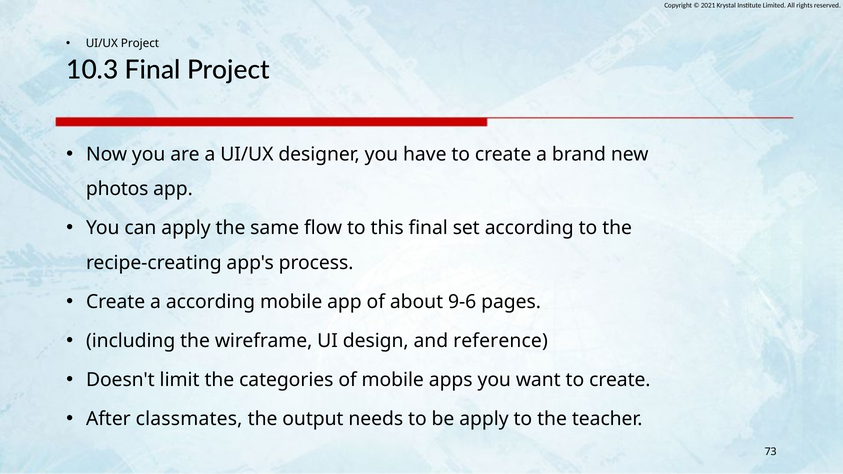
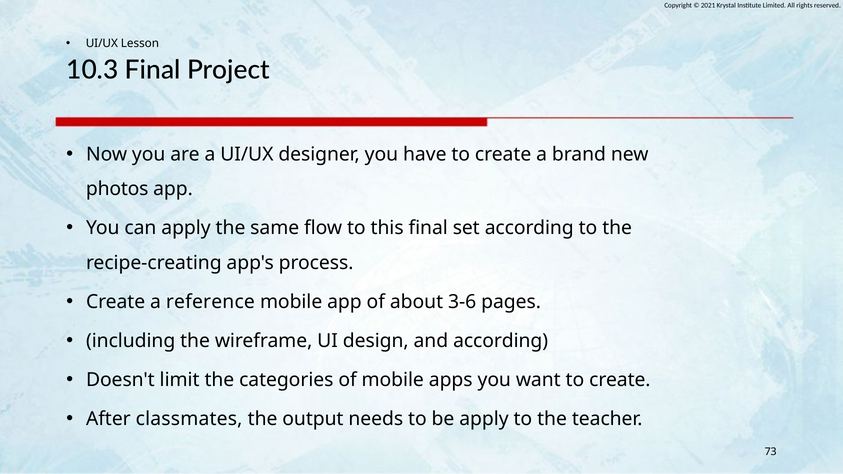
UI/UX Project: Project -> Lesson (140, 44)
a according: according -> reference (210, 302)
9-6: 9-6 -> 3-6 (462, 302)
and reference: reference -> according (501, 341)
